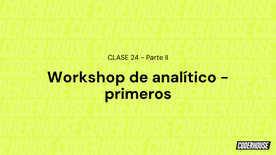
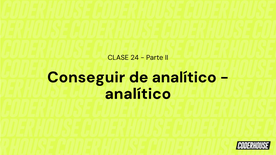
Workshop: Workshop -> Conseguir (86, 77)
primeros: primeros -> analítico (138, 94)
